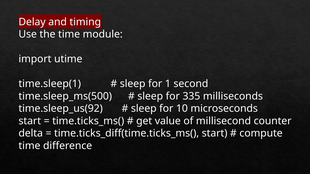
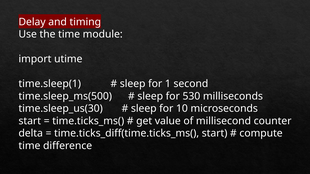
335: 335 -> 530 (191, 96)
time.sleep_us(92: time.sleep_us(92 -> time.sleep_us(30 (61, 109)
